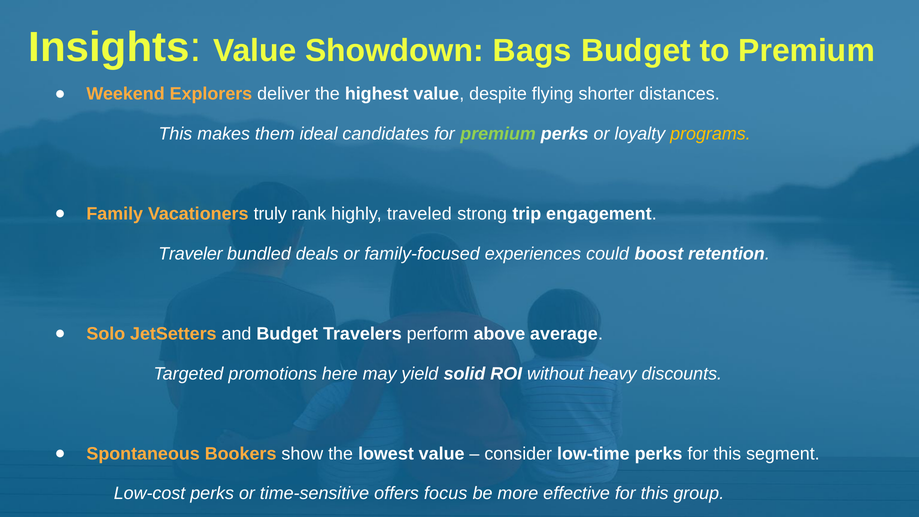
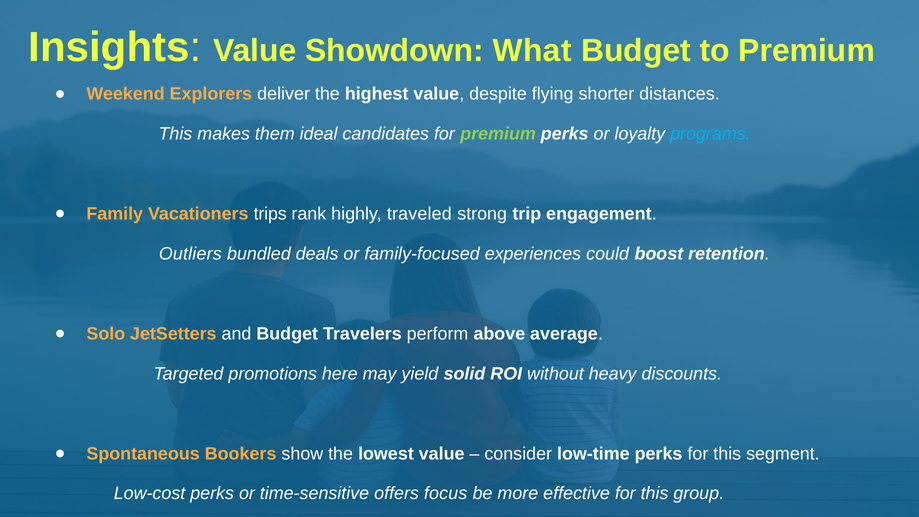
Bags: Bags -> What (532, 51)
programs colour: yellow -> light blue (710, 134)
truly: truly -> trips (270, 214)
Traveler: Traveler -> Outliers (190, 254)
